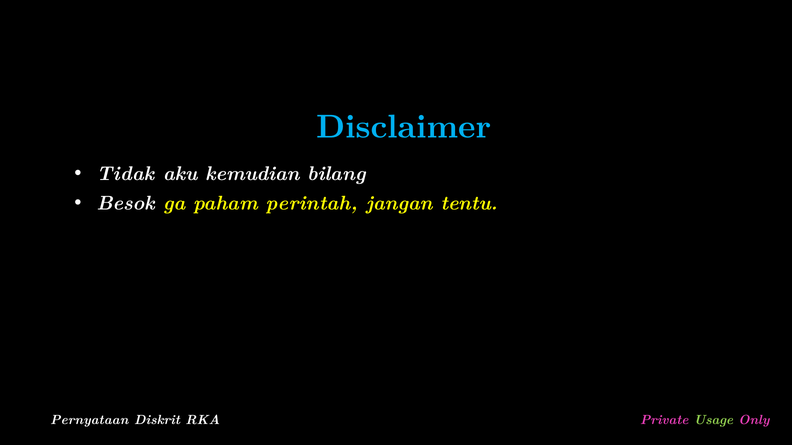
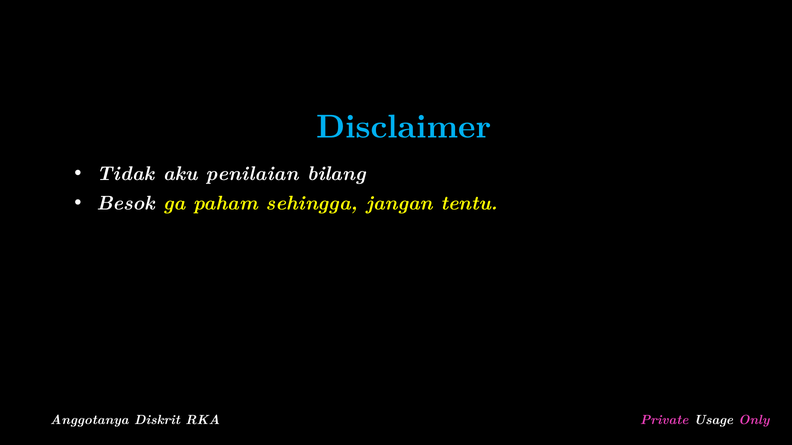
kemudian: kemudian -> penilaian (252, 174)
perintah: perintah -> sehingga (312, 203)
Pernyataan: Pernyataan -> Anggotanya (89, 421)
Usage colour: light green -> white (713, 421)
